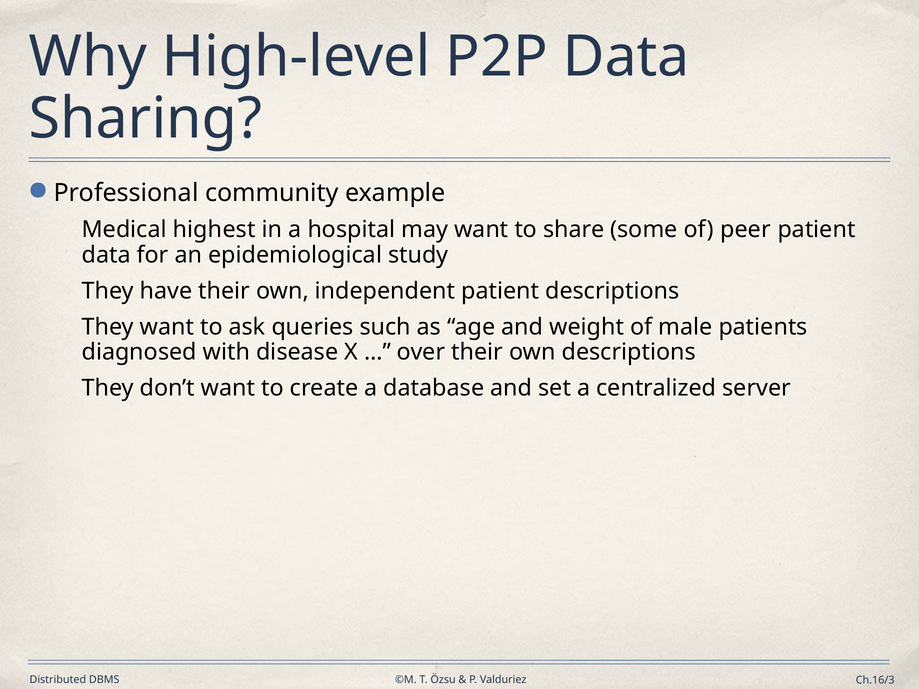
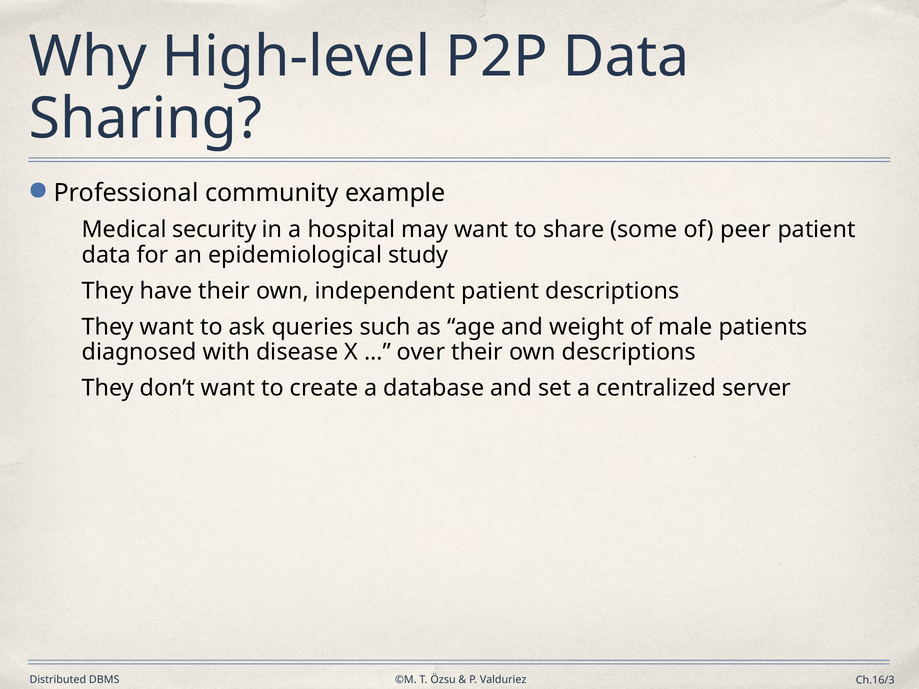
highest: highest -> security (214, 230)
